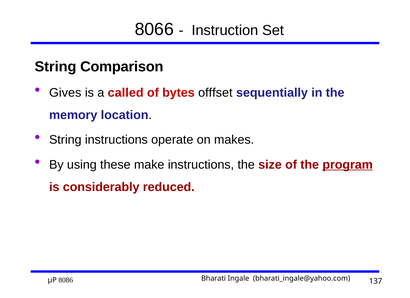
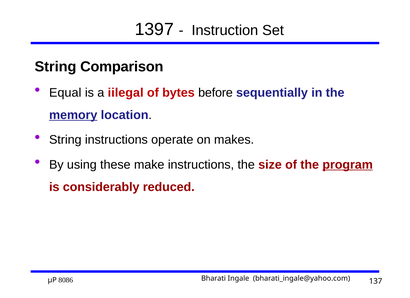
8066: 8066 -> 1397 (154, 29)
Gives: Gives -> Equal (65, 93)
called: called -> iilegal (126, 93)
offfset: offfset -> before (215, 93)
memory underline: none -> present (73, 115)
